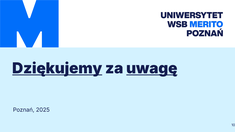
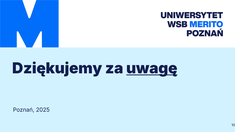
Dziękujemy underline: present -> none (57, 68)
